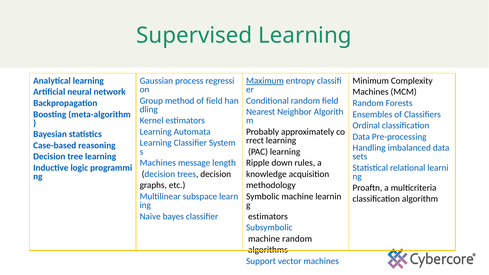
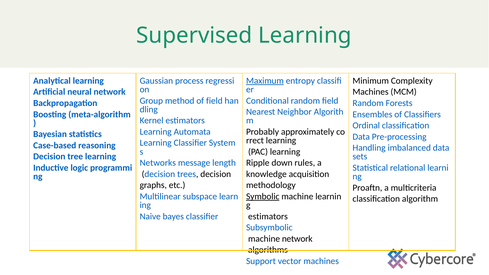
Machines: Machines -> Networks (158, 163)
Symbolic underline: none -> present (263, 196)
machine random: random -> network (297, 239)
